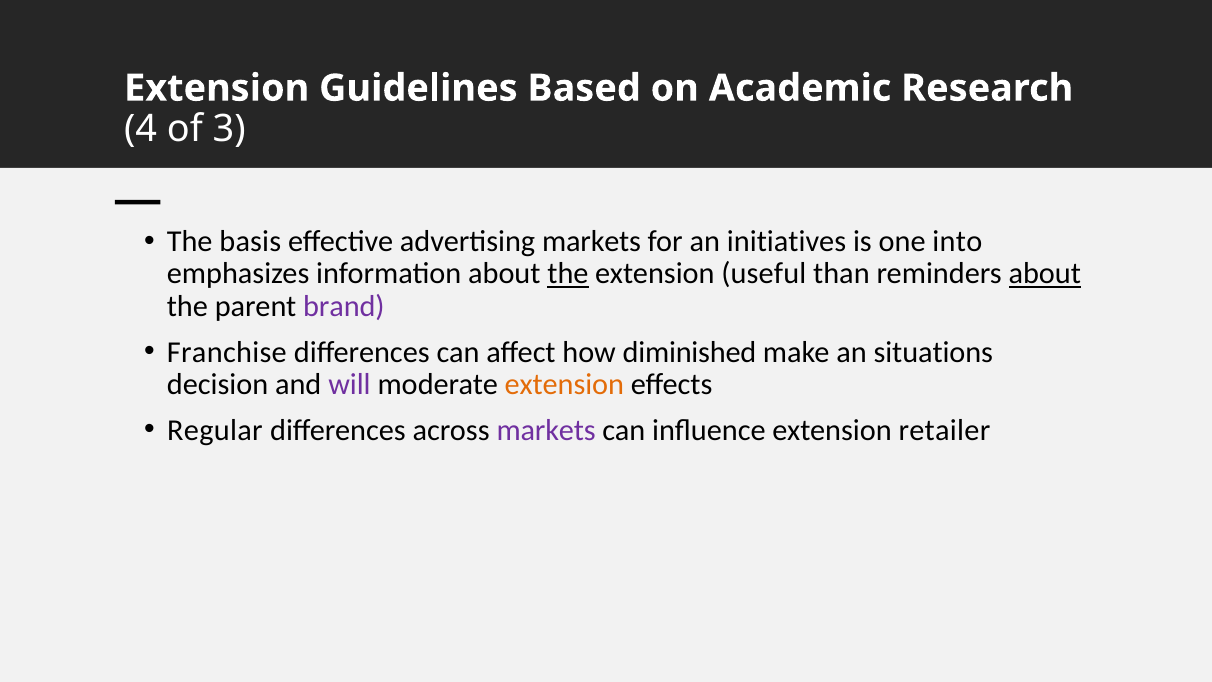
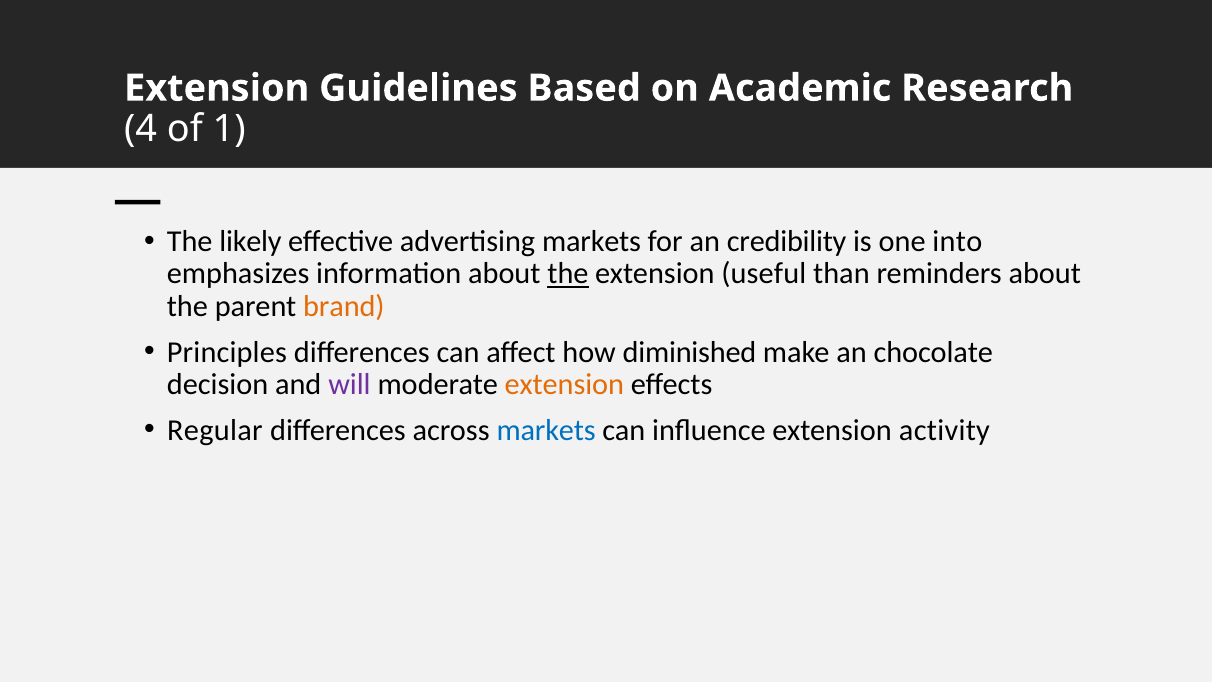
3: 3 -> 1 (229, 129)
basis: basis -> likely (251, 241)
initiatives: initiatives -> credibility (787, 241)
about underline: present -> none (1045, 274)
brand colour: purple -> orange (344, 307)
Franchise: Franchise -> Principles (227, 352)
situations: situations -> chocolate (933, 352)
markets colour: purple -> blue (546, 430)
retailer: retailer -> activity (944, 430)
